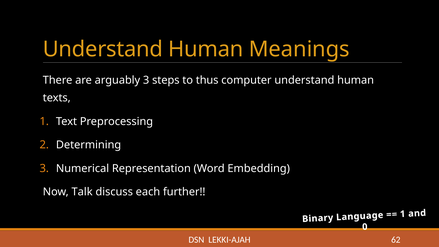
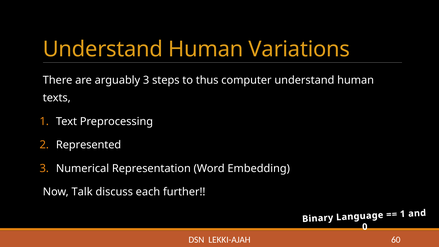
Meanings: Meanings -> Variations (299, 49)
Determining: Determining -> Represented (89, 145)
62: 62 -> 60 (396, 240)
